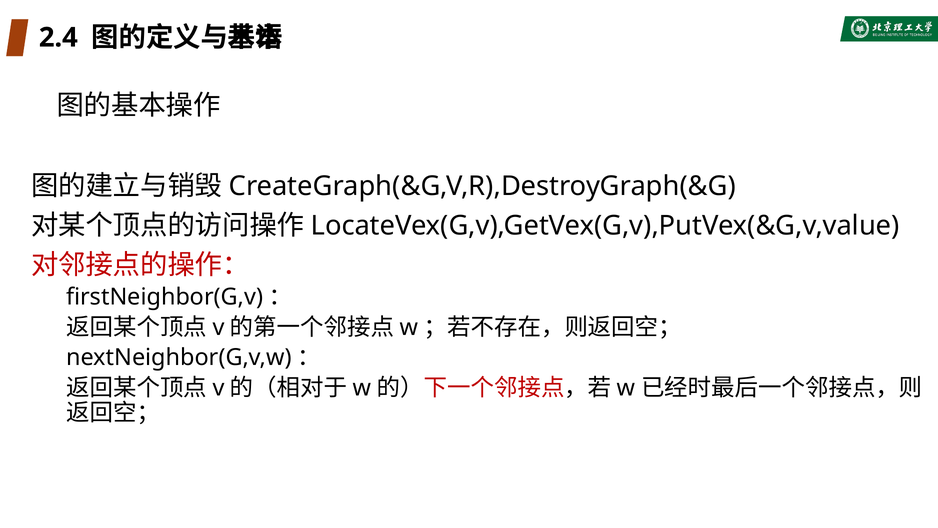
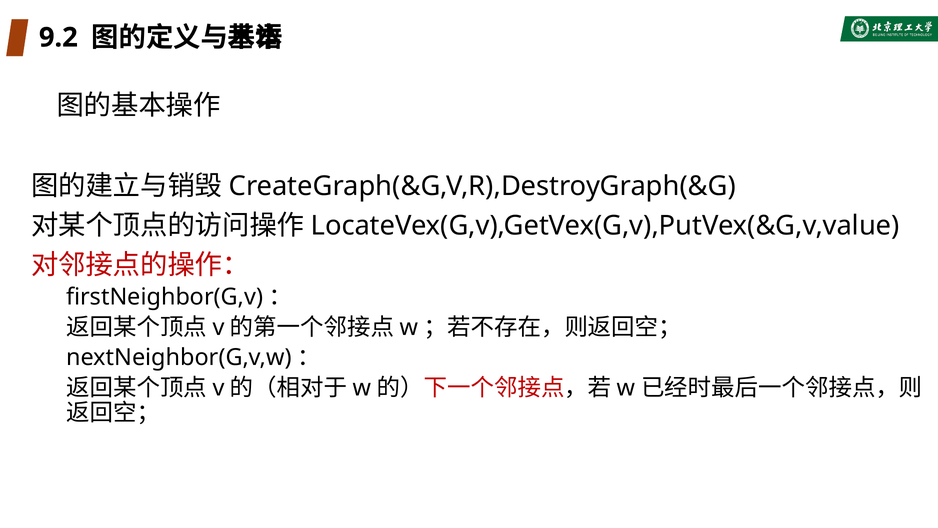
2.4: 2.4 -> 9.2 (58, 37)
